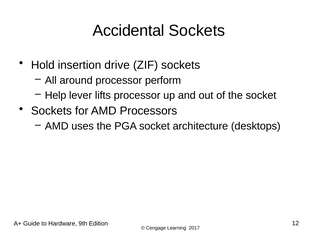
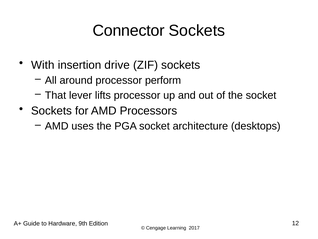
Accidental: Accidental -> Connector (129, 31)
Hold: Hold -> With (43, 65)
Help: Help -> That (56, 95)
